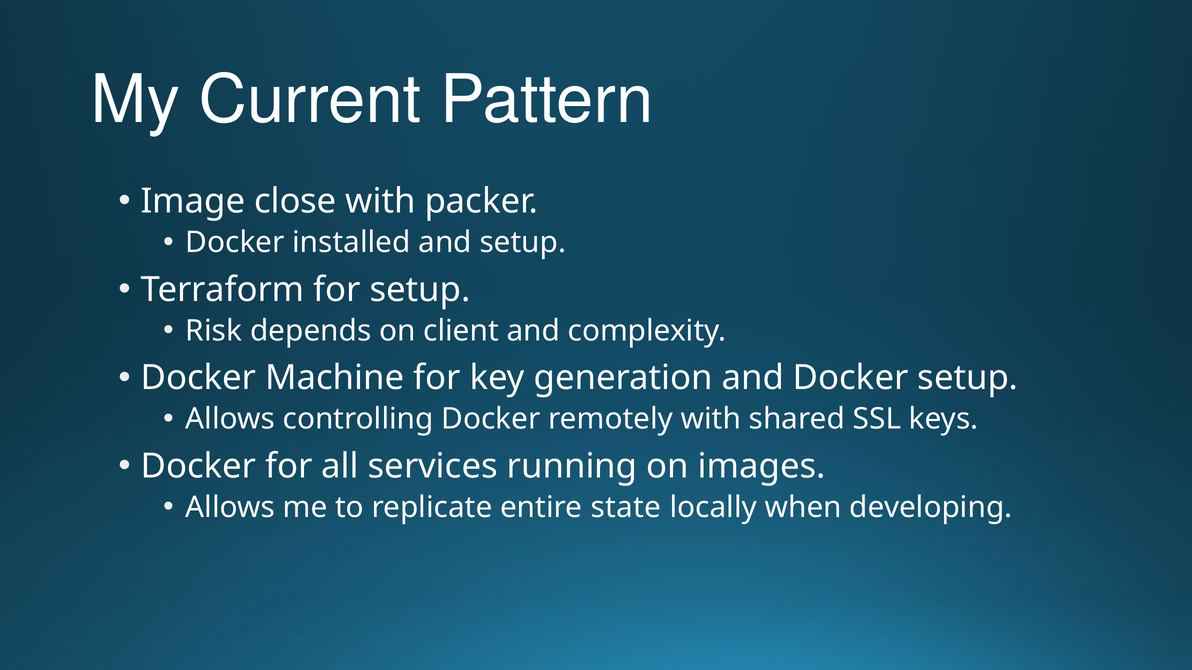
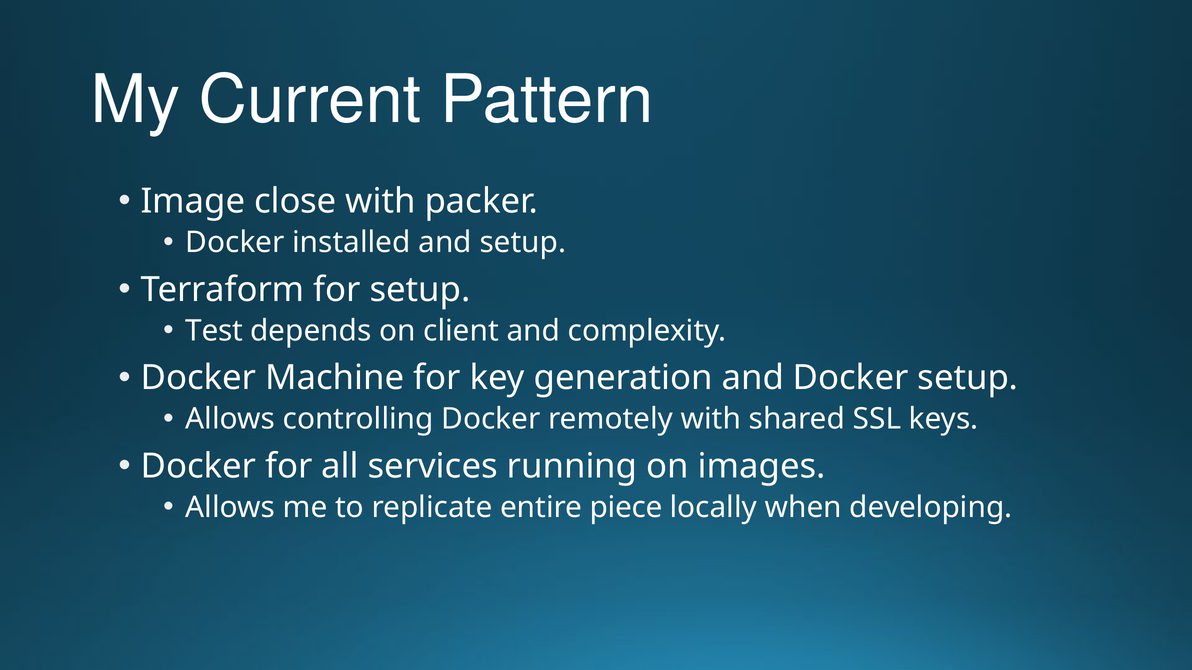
Risk: Risk -> Test (214, 331)
state: state -> piece (626, 508)
